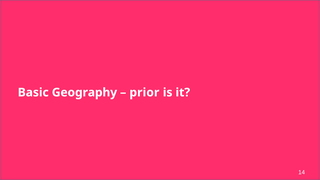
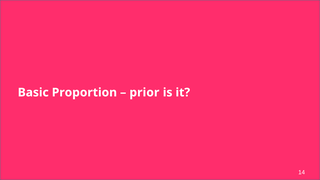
Geography: Geography -> Proportion (84, 92)
